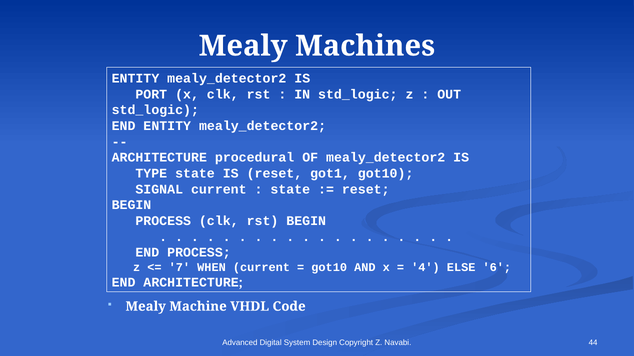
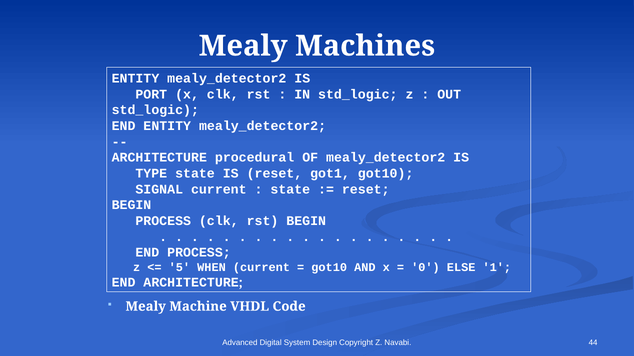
7: 7 -> 5 (179, 268)
4: 4 -> 0 (425, 268)
6: 6 -> 1 (497, 268)
